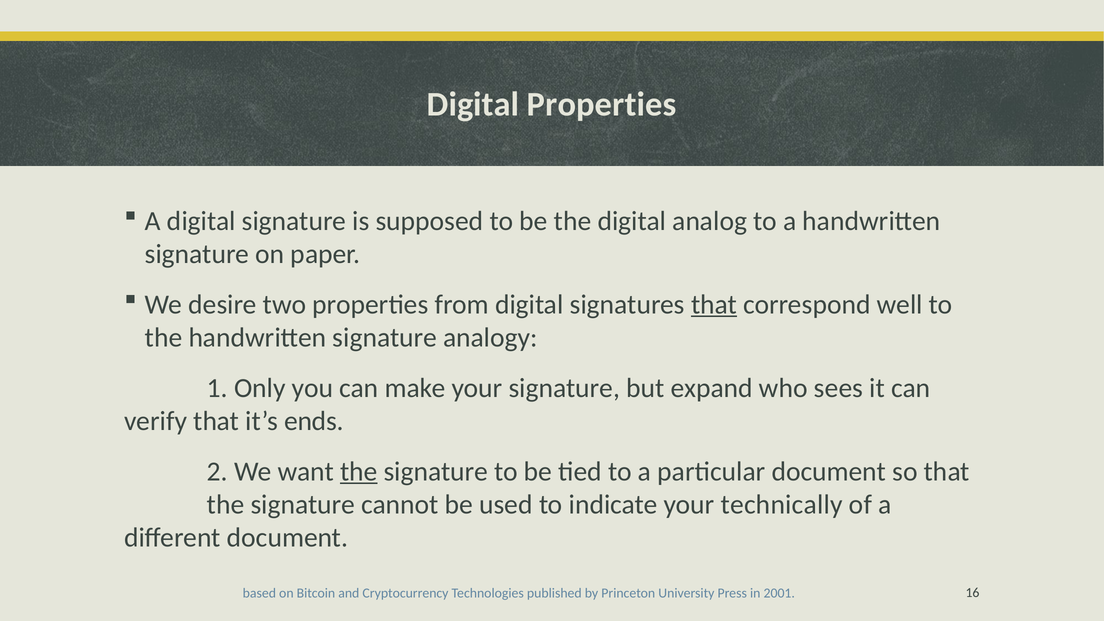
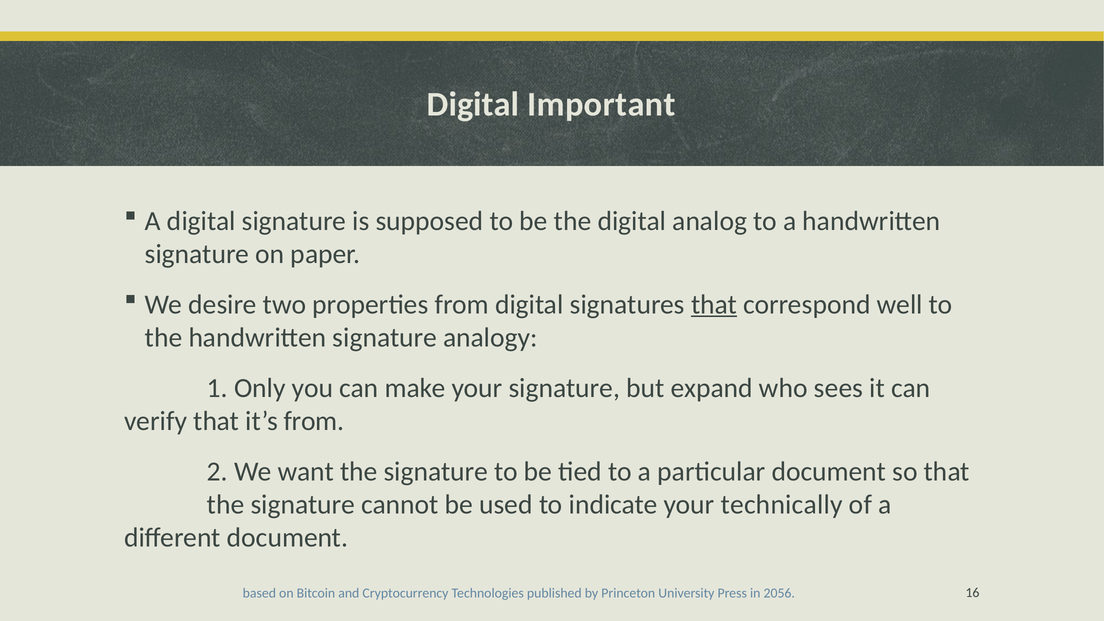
Digital Properties: Properties -> Important (601, 104)
it’s ends: ends -> from (314, 421)
the underline: present -> none (359, 471)
2001: 2001 -> 2056 (779, 593)
